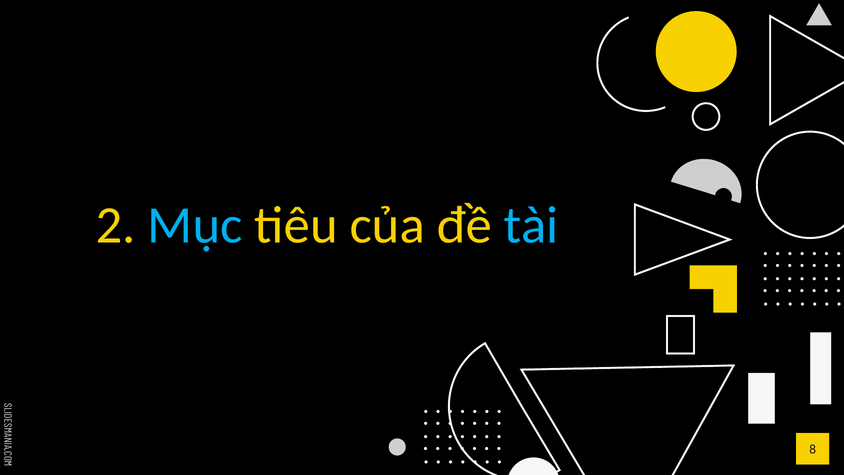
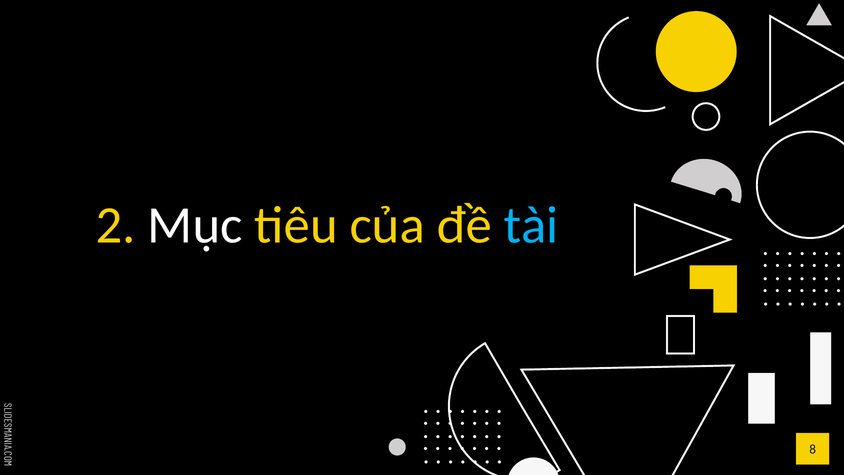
Mục colour: light blue -> white (195, 225)
